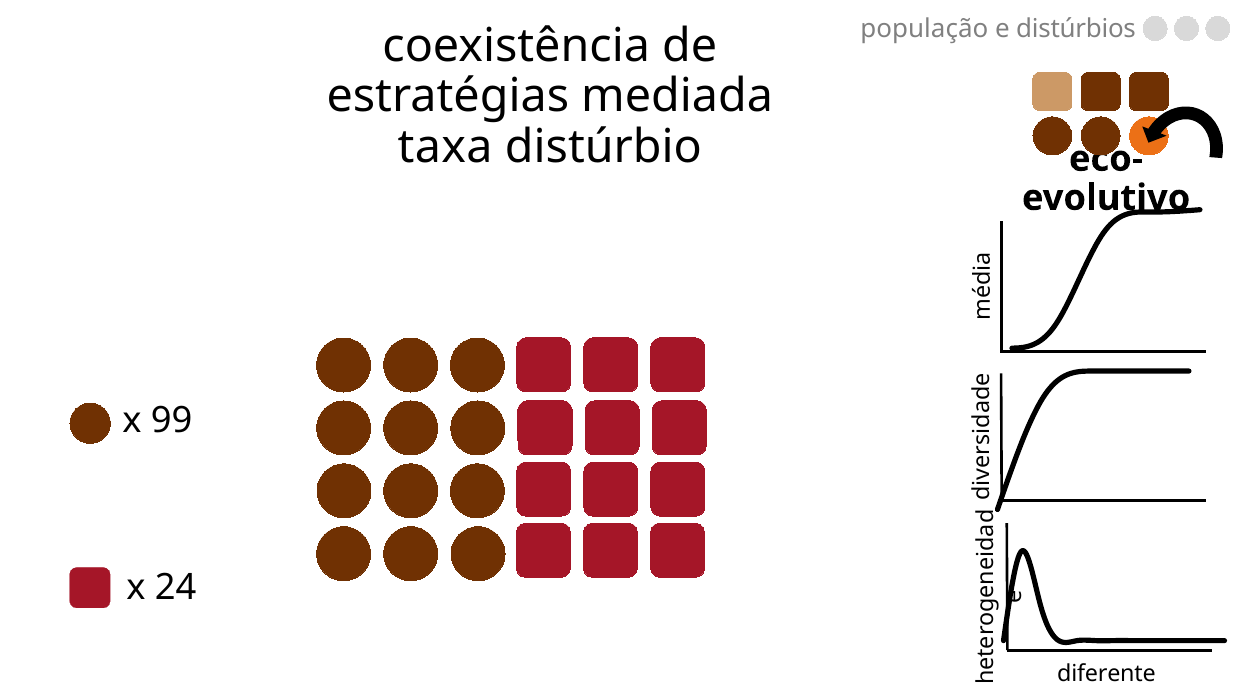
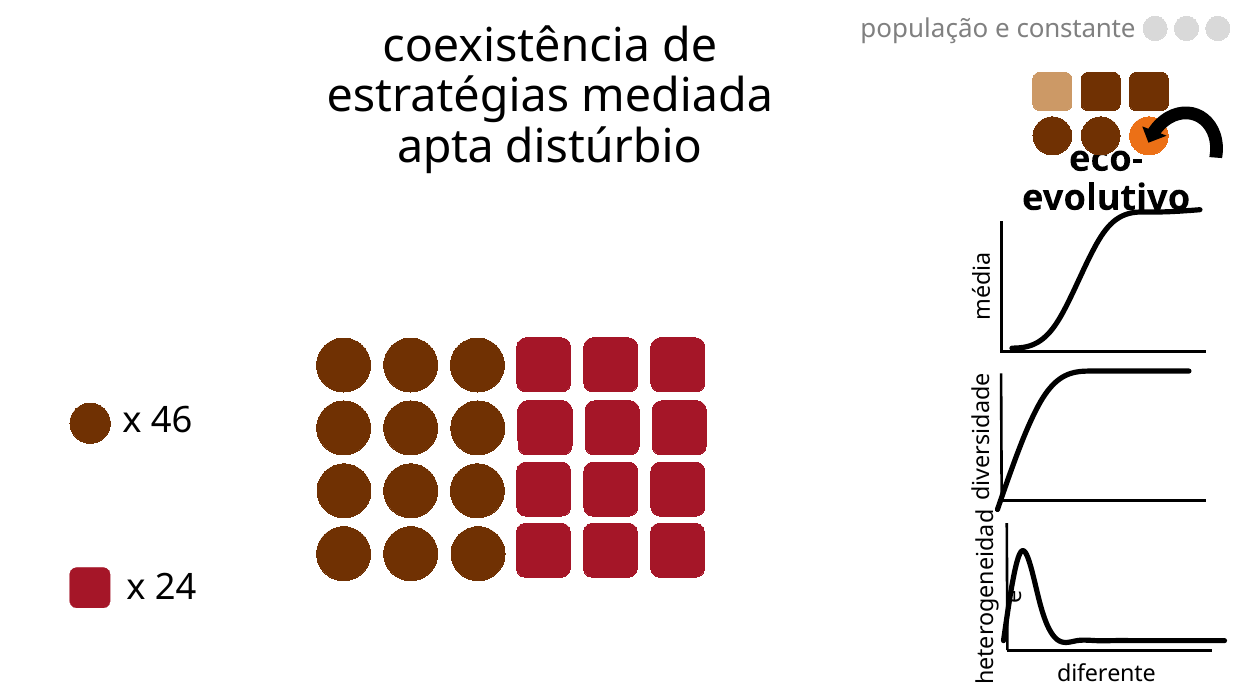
distúrbios: distúrbios -> constante (1076, 29)
taxa: taxa -> apta (445, 147)
99: 99 -> 46 (172, 420)
